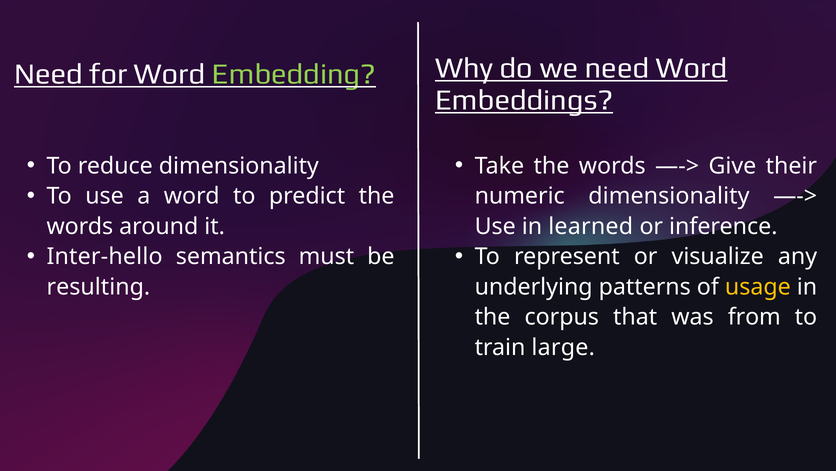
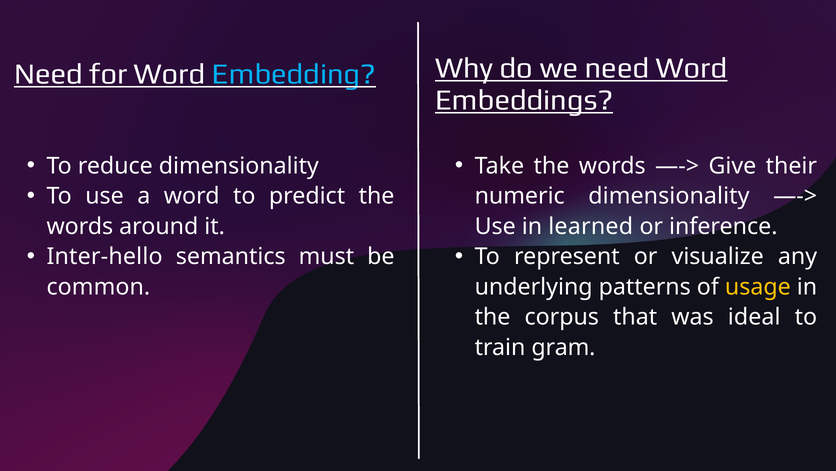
Embedding colour: light green -> light blue (294, 74)
resulting: resulting -> common (98, 287)
from: from -> ideal (754, 317)
large: large -> gram (563, 347)
